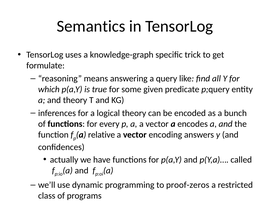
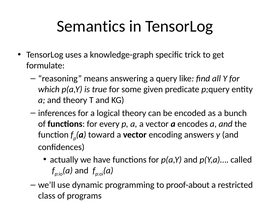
relative: relative -> toward (101, 134)
proof-zeros: proof-zeros -> proof-about (188, 185)
